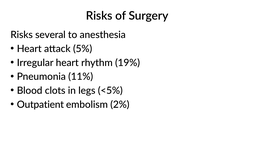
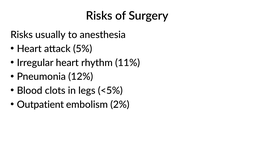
several: several -> usually (50, 35)
19%: 19% -> 11% (128, 62)
11%: 11% -> 12% (81, 76)
